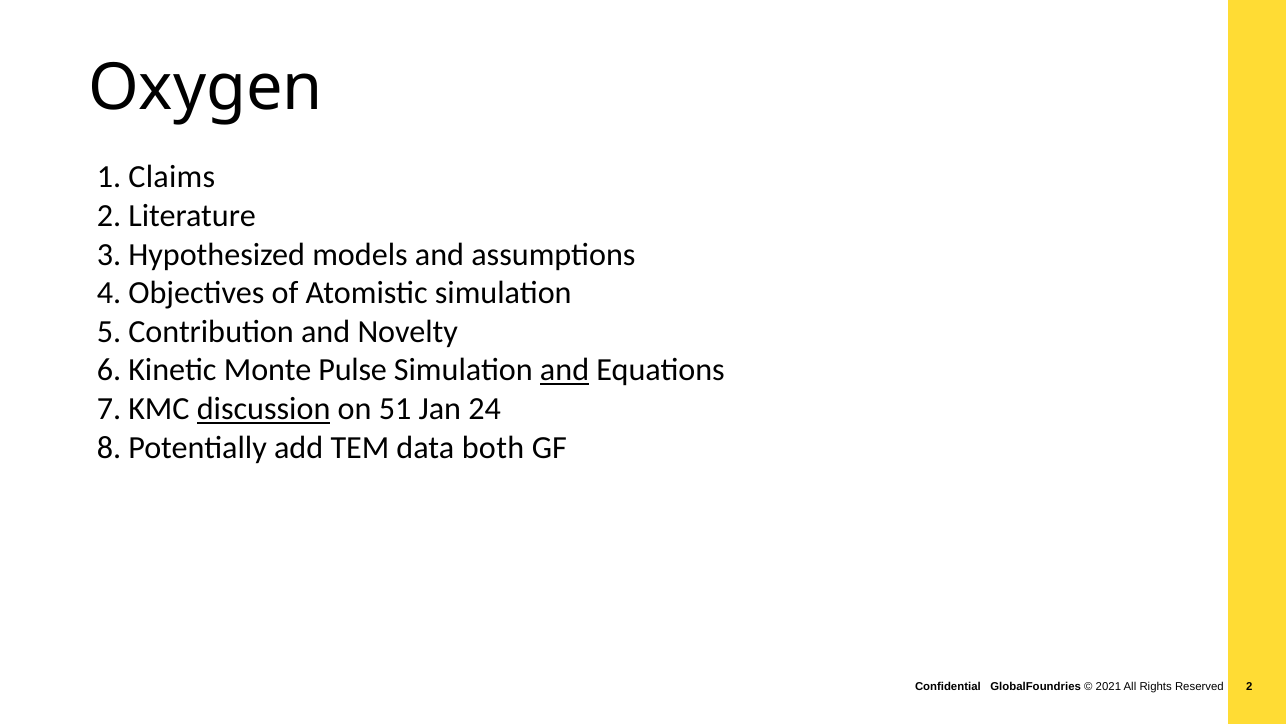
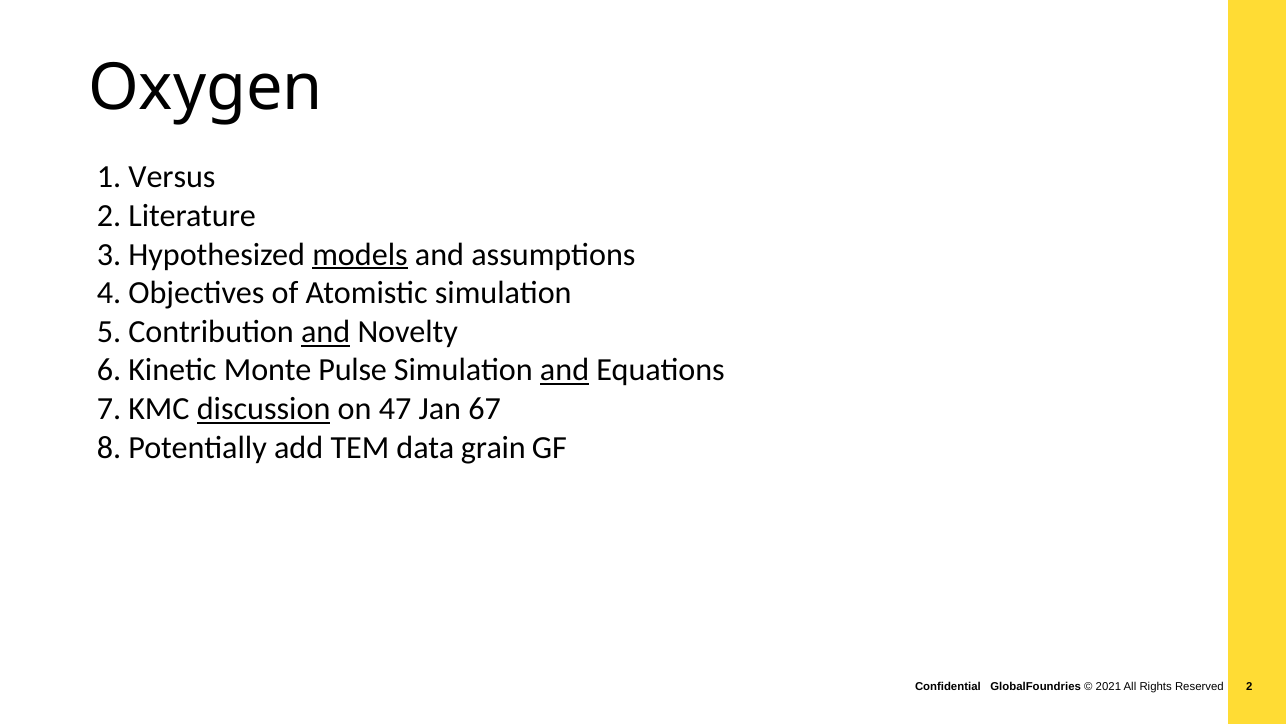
Claims: Claims -> Versus (172, 177)
models underline: none -> present (360, 254)
and underline: none -> present (326, 331)
51: 51 -> 47 (395, 409)
24: 24 -> 67 (485, 409)
both: both -> grain (493, 447)
